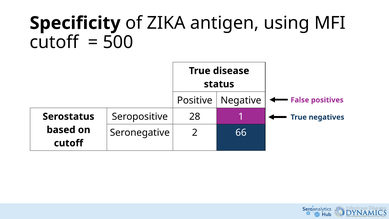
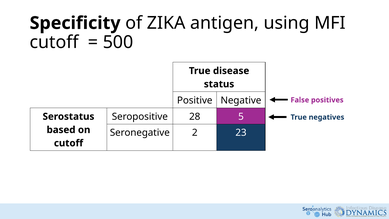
1: 1 -> 5 (241, 116)
66: 66 -> 23 (241, 133)
